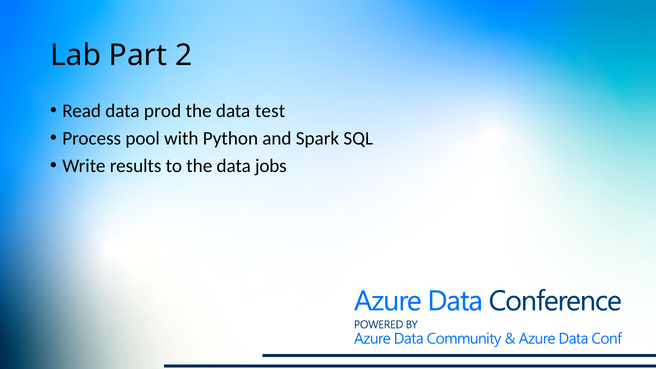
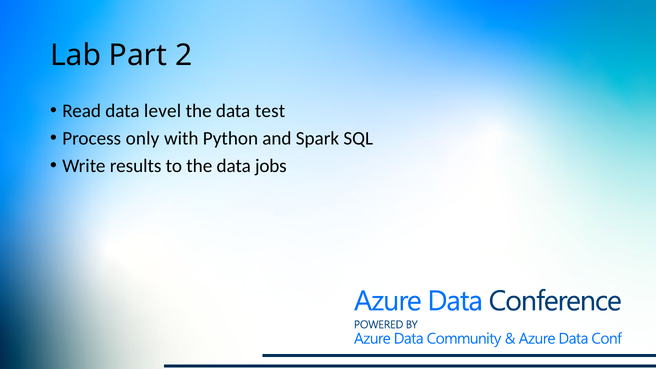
prod: prod -> level (163, 111)
pool: pool -> only (142, 138)
